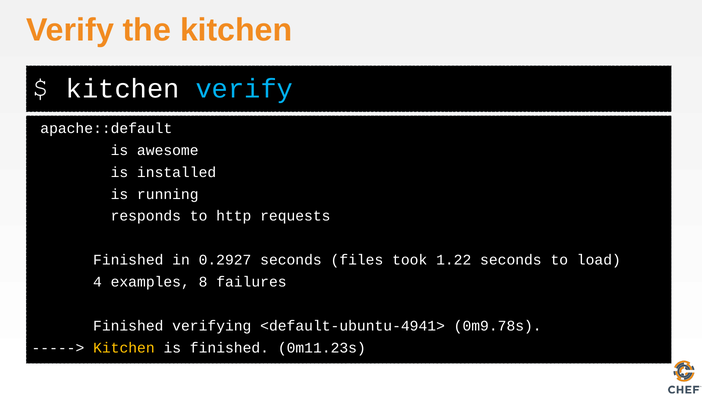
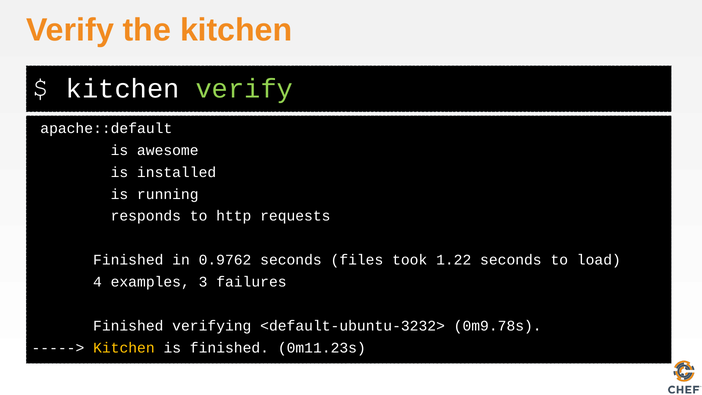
verify colour: light blue -> light green (244, 89)
0.2927: 0.2927 -> 0.9762 (225, 260)
8: 8 -> 3 (203, 282)
<default-ubuntu-4941>: <default-ubuntu-4941> -> <default-ubuntu-3232> (353, 326)
